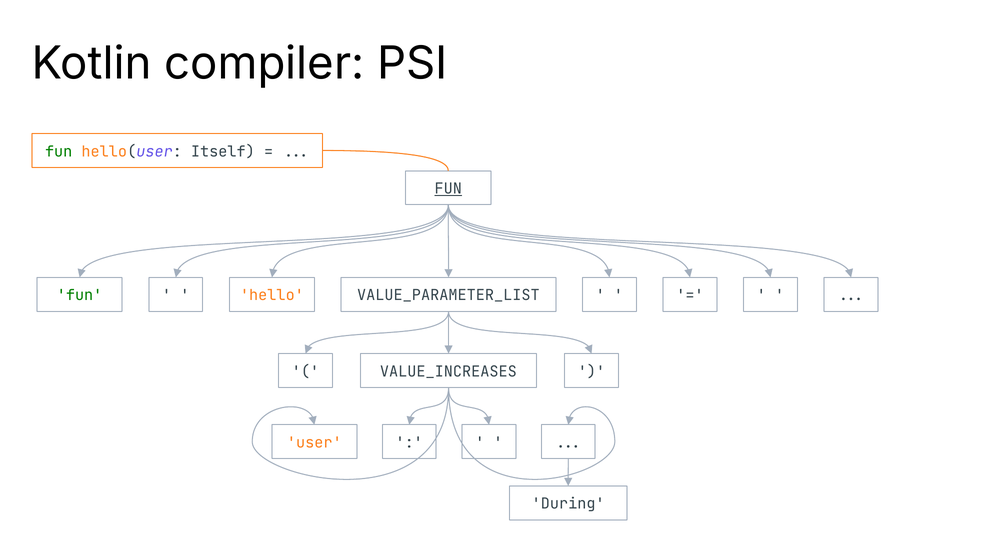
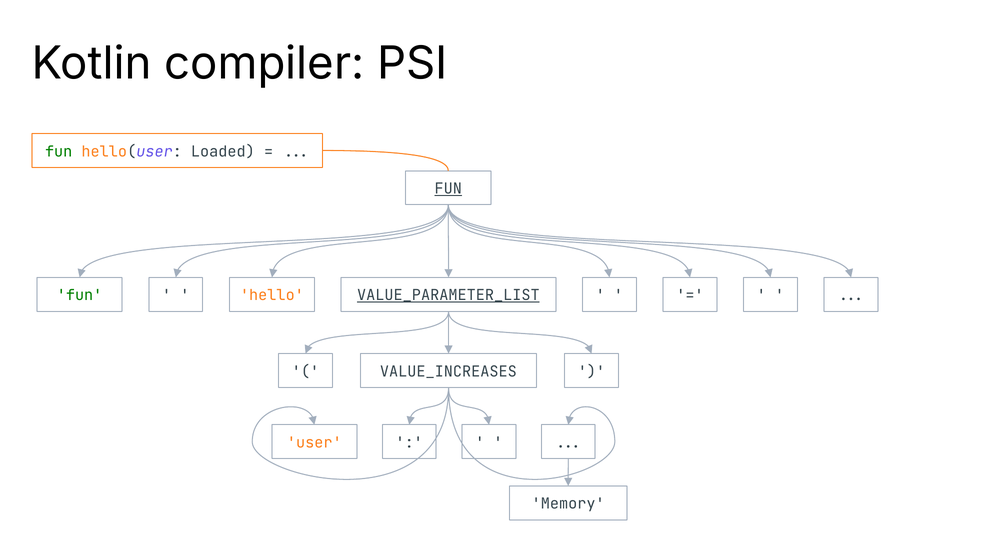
Itself: Itself -> Loaded (223, 152)
VALUE_PARAMETER_LIST underline: none -> present (448, 295)
During: During -> Memory (568, 504)
